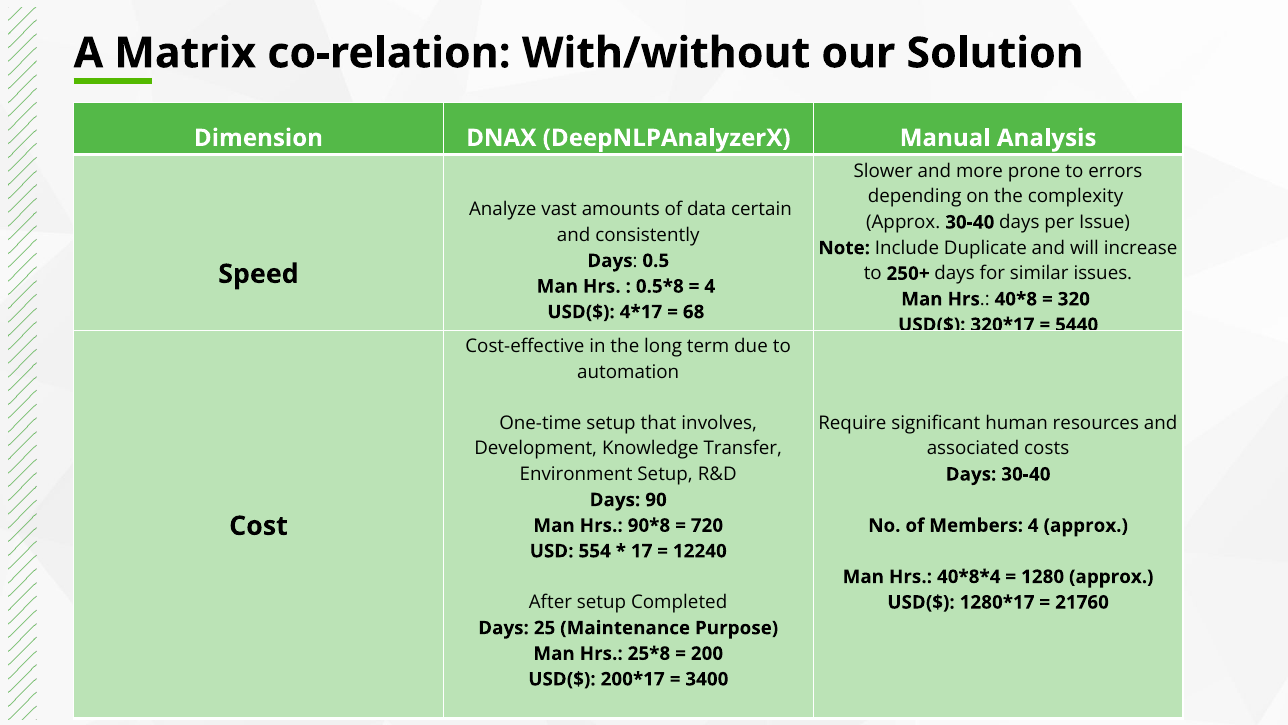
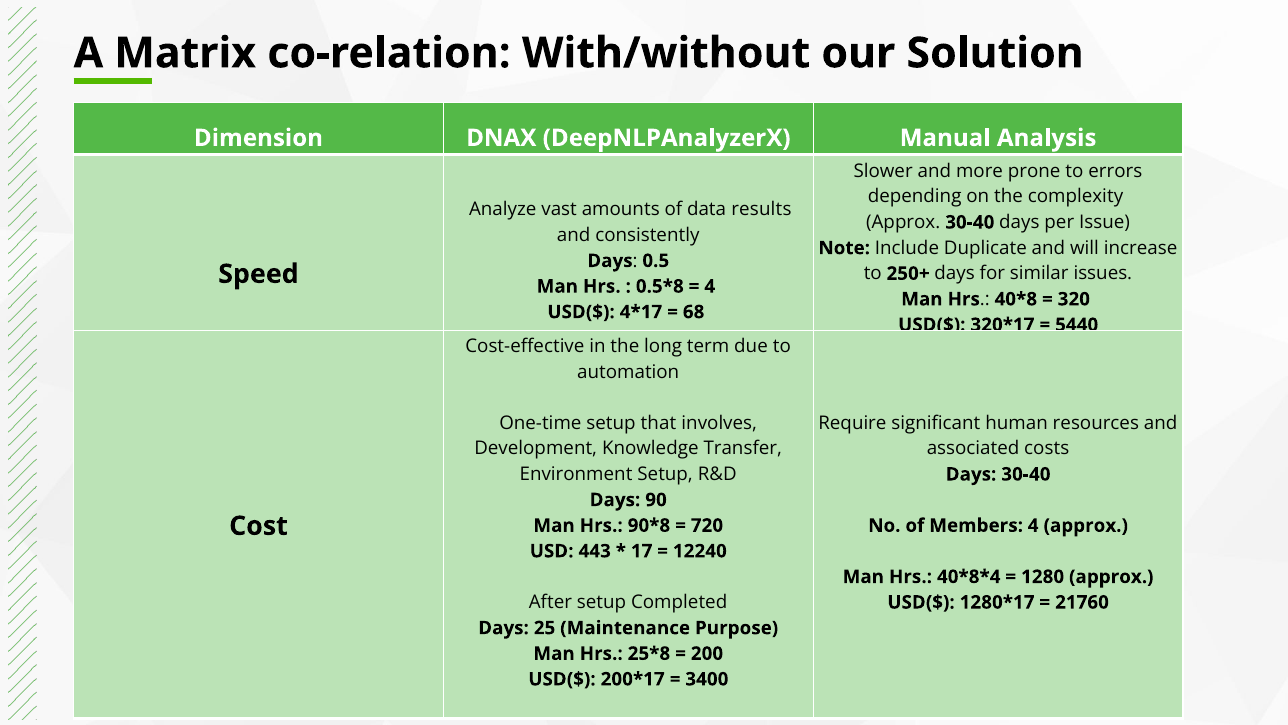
certain: certain -> results (761, 209)
554: 554 -> 443 (595, 551)
